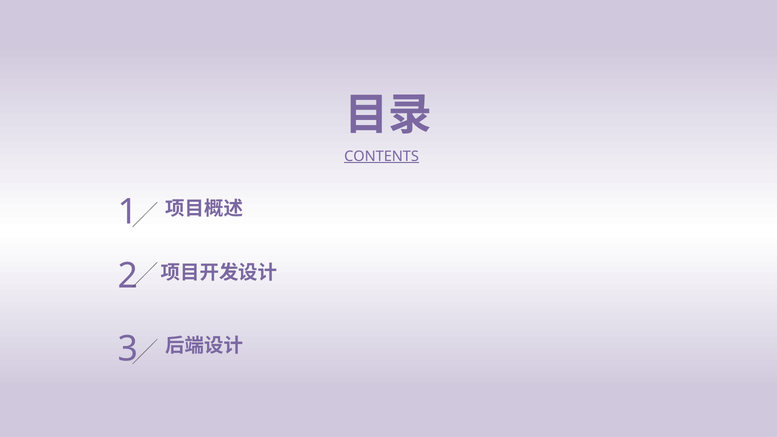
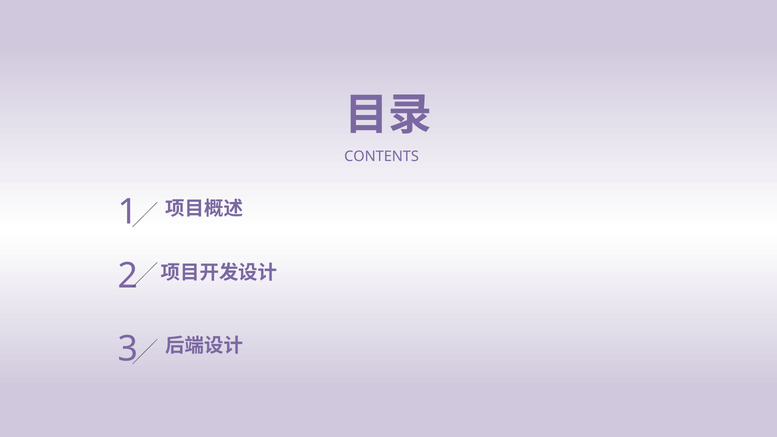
CONTENTS underline: present -> none (382, 156)
